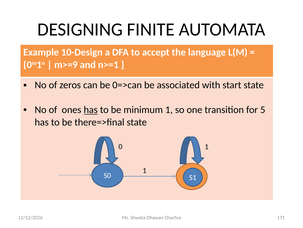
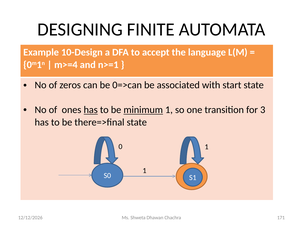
m>=9: m>=9 -> m>=4 (66, 65)
minimum underline: none -> present (143, 109)
5: 5 -> 3 (263, 109)
